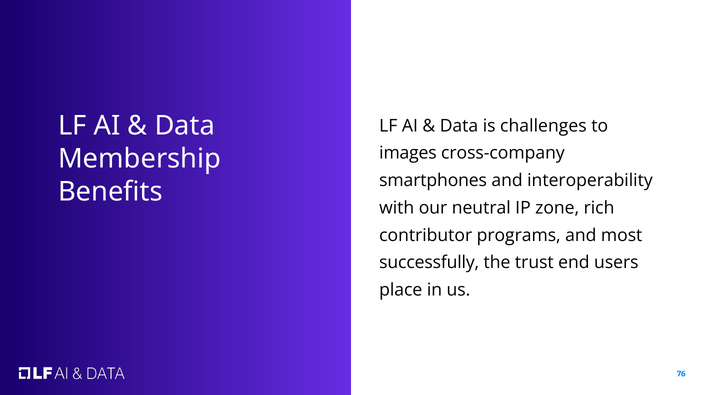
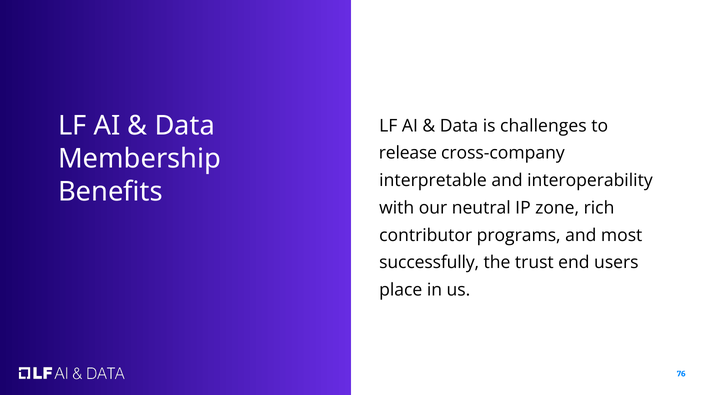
images: images -> release (408, 153)
smartphones: smartphones -> interpretable (433, 180)
